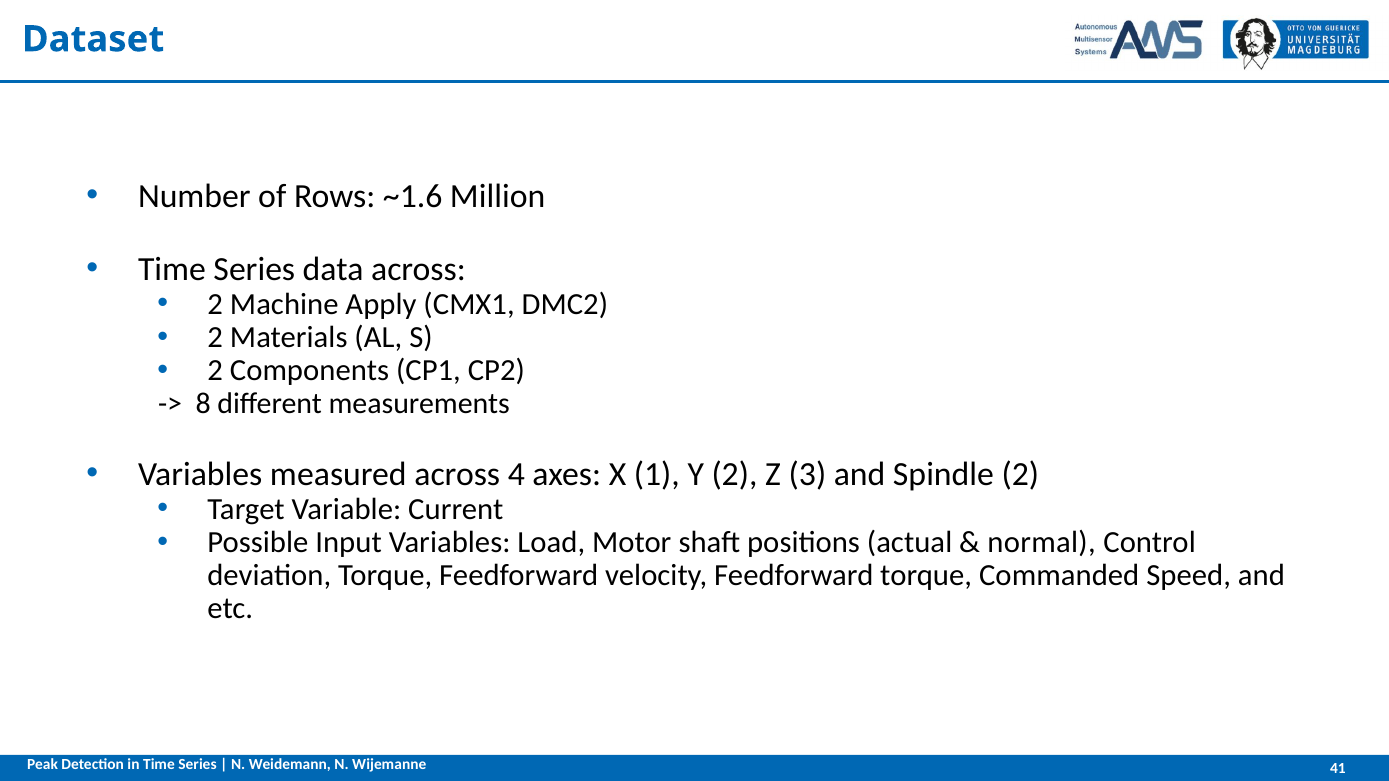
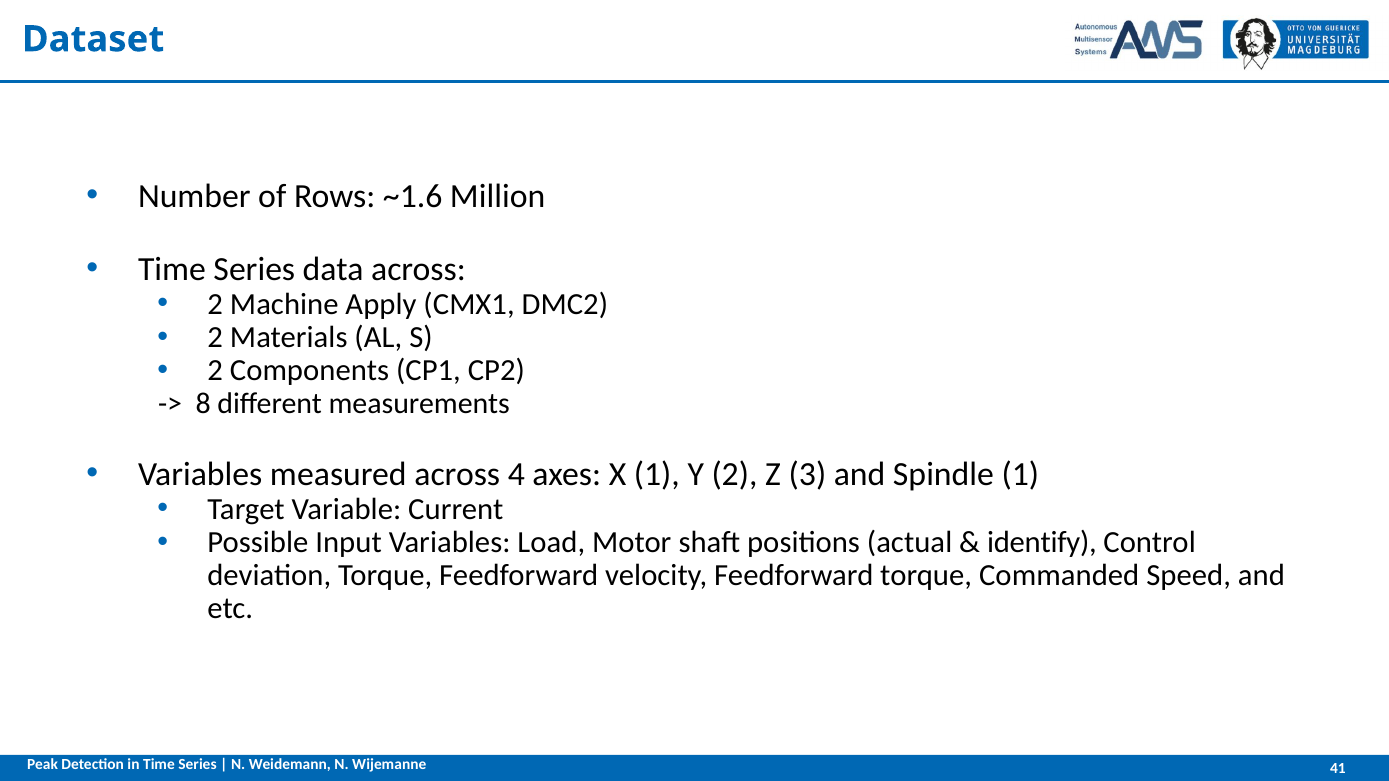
Spindle 2: 2 -> 1 (1020, 474)
normal: normal -> identify (1042, 542)
